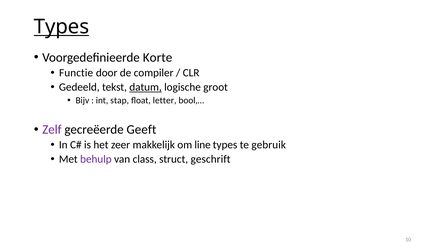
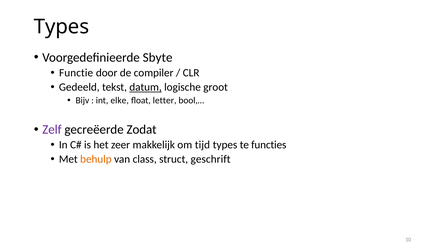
Types underline: present -> none (62, 27)
Korte: Korte -> Sbyte (158, 57)
stap: stap -> elke (120, 100)
Geeft: Geeft -> Zodat (142, 129)
line: line -> tijd (202, 145)
gebruik: gebruik -> functies (269, 145)
behulp colour: purple -> orange (96, 159)
